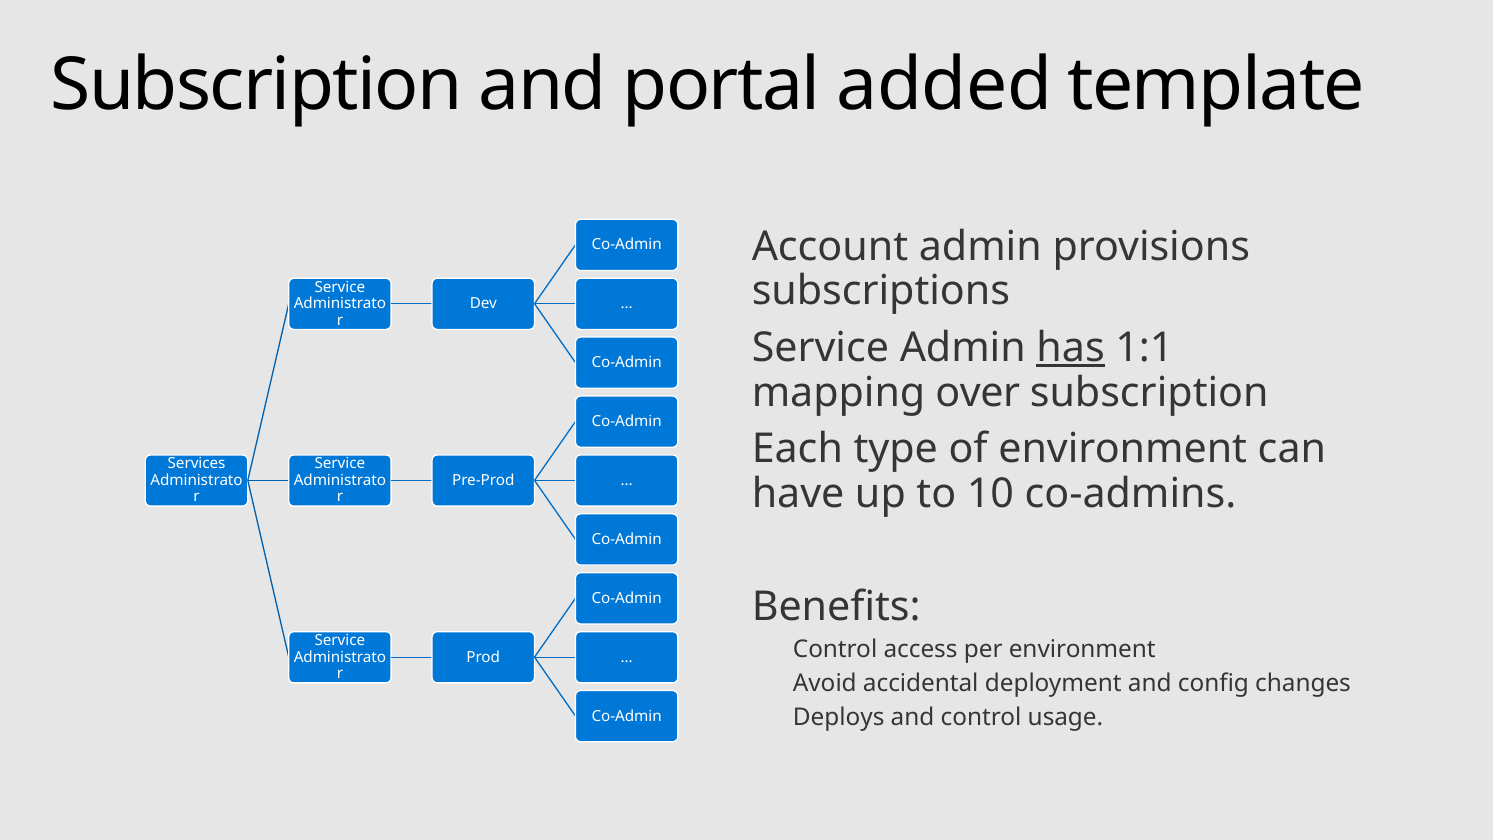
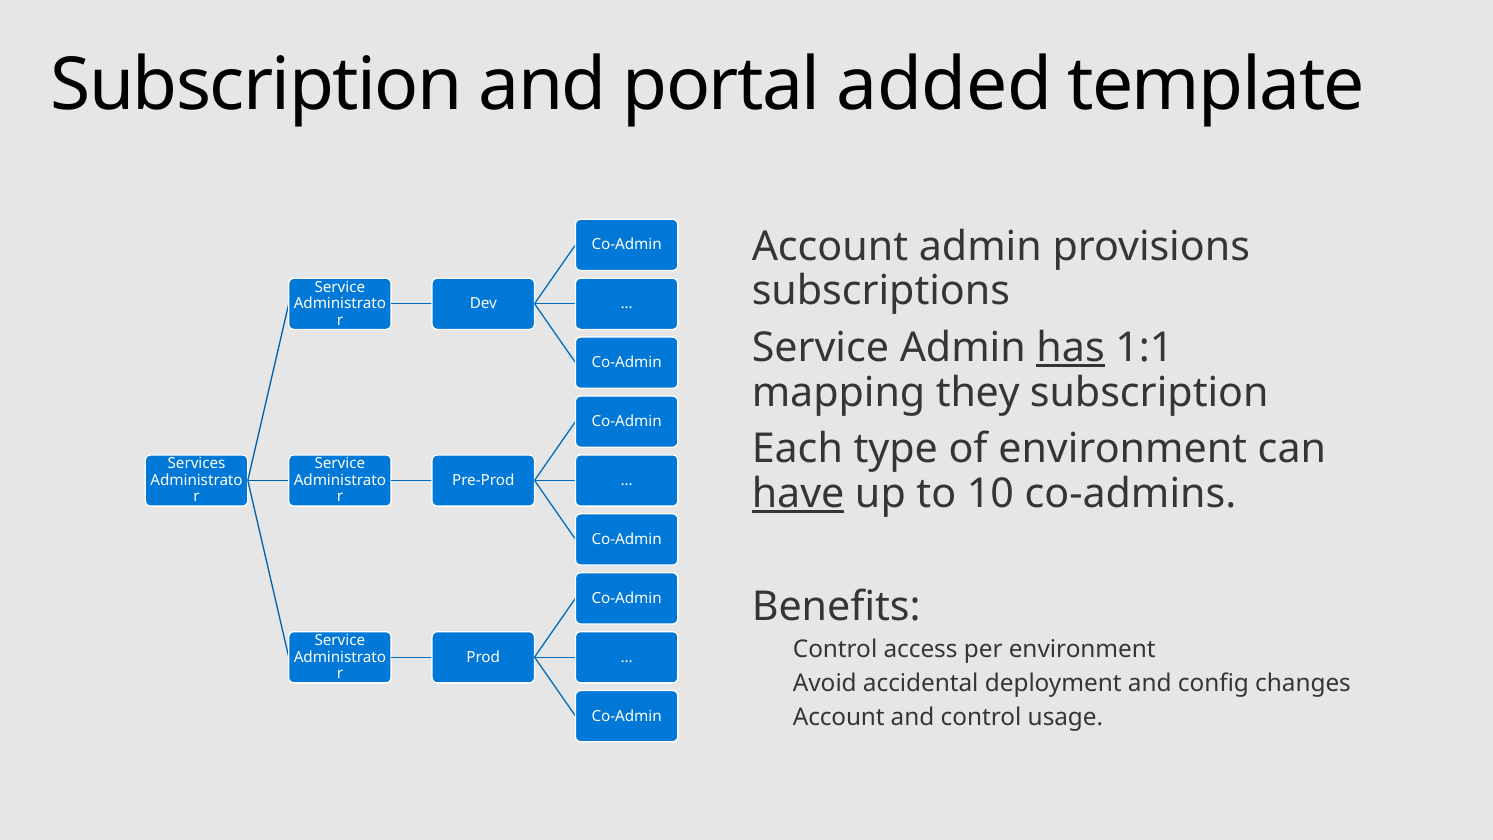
over: over -> they (978, 392)
have underline: none -> present (798, 494)
Deploys: Deploys -> Account (839, 717)
